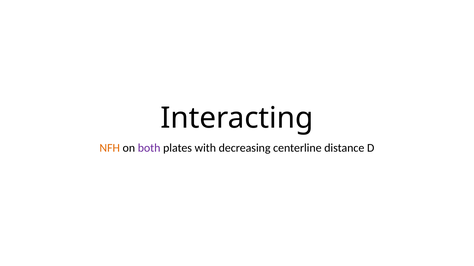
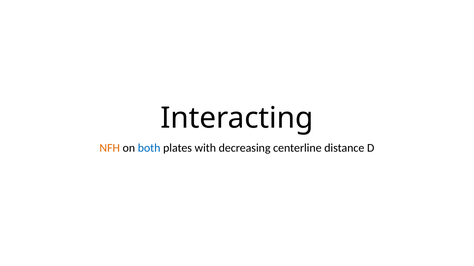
both colour: purple -> blue (149, 148)
